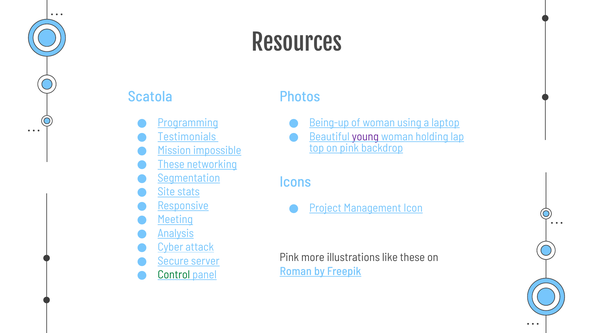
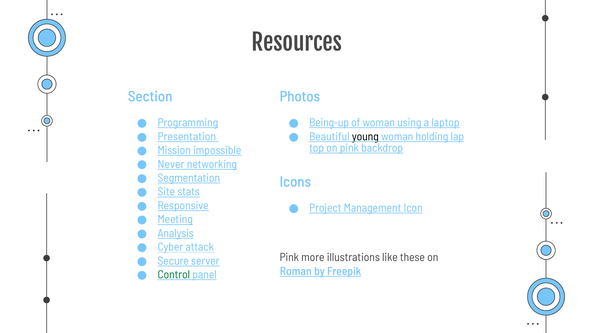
Scatola: Scatola -> Section (150, 97)
Testimonials: Testimonials -> Presentation (187, 137)
young colour: purple -> black (365, 137)
These: These -> Never (171, 164)
